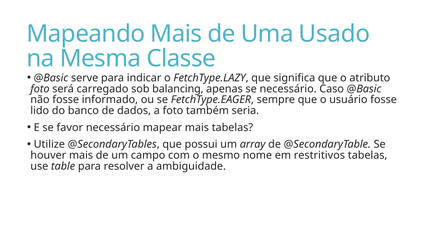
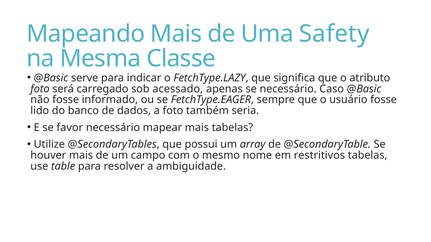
Usado: Usado -> Safety (334, 34)
balancing: balancing -> acessado (178, 89)
